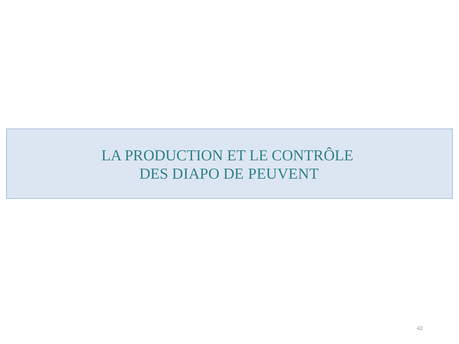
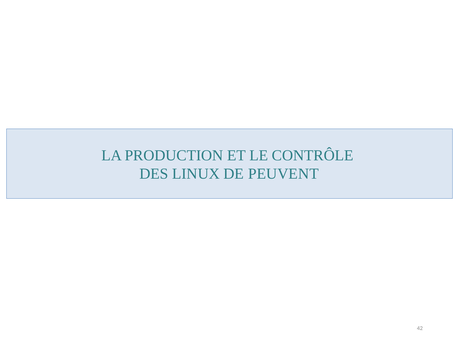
DIAPO: DIAPO -> LINUX (196, 174)
